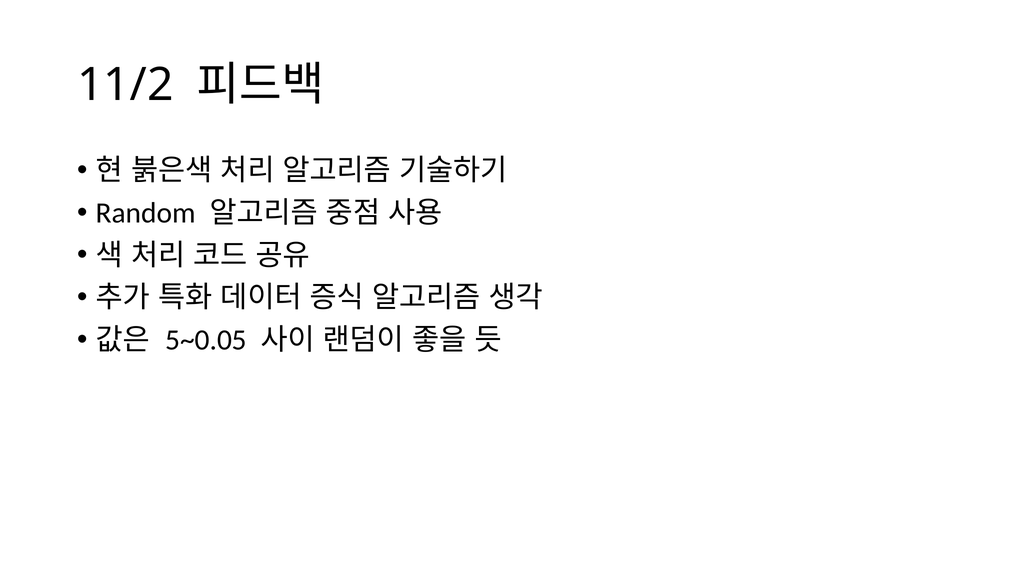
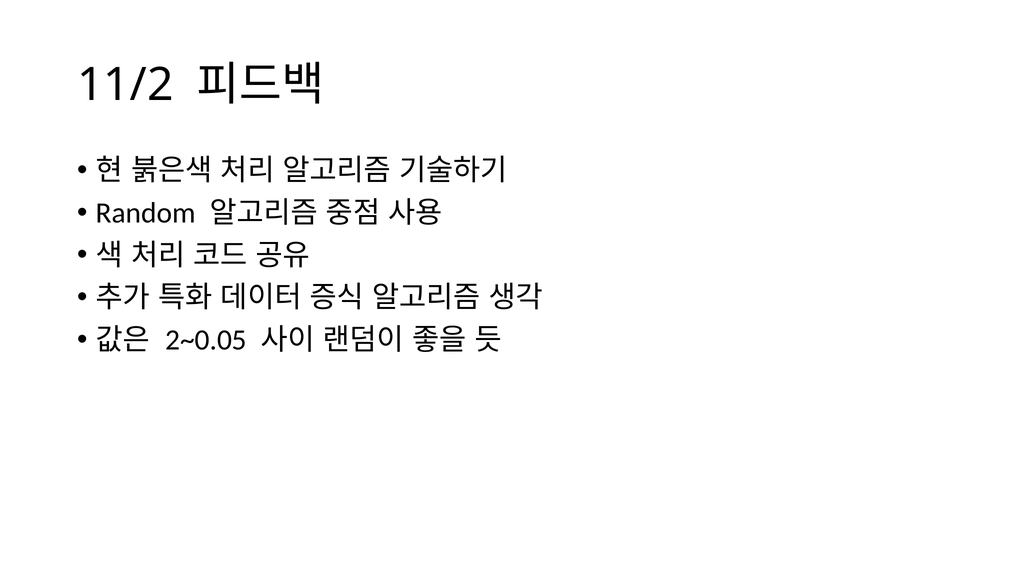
5~0.05: 5~0.05 -> 2~0.05 (206, 340)
